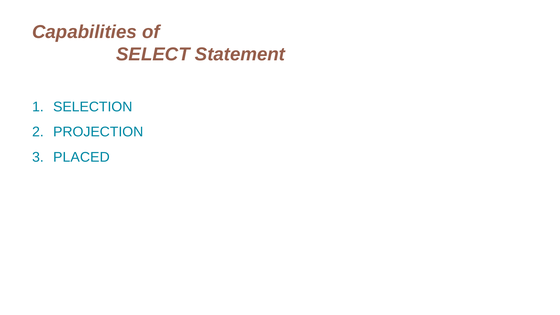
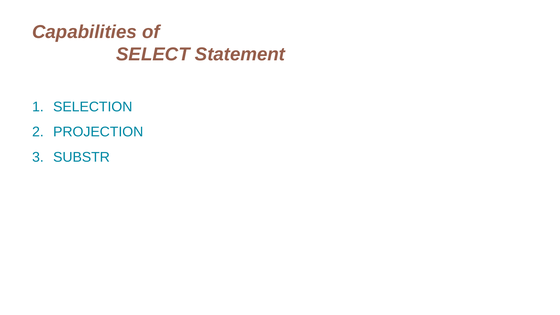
PLACED: PLACED -> SUBSTR (81, 157)
